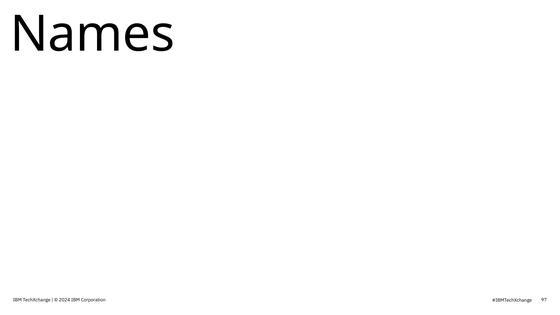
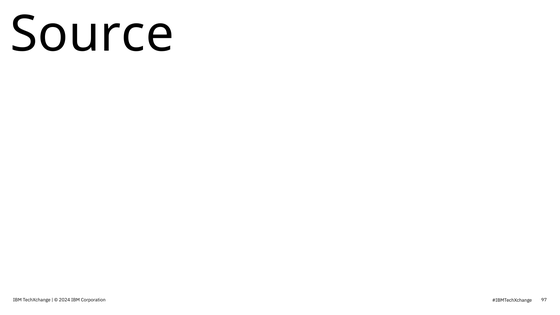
Names: Names -> Source (92, 34)
